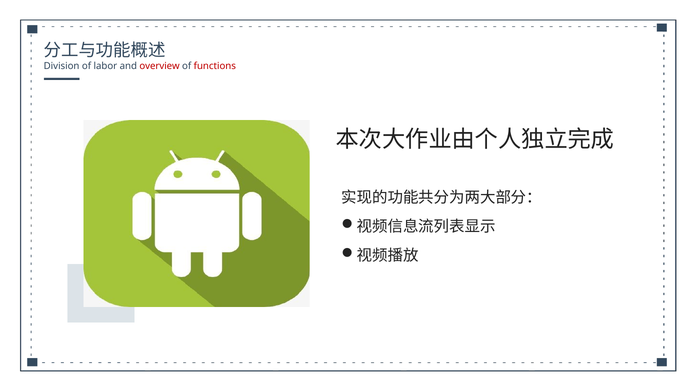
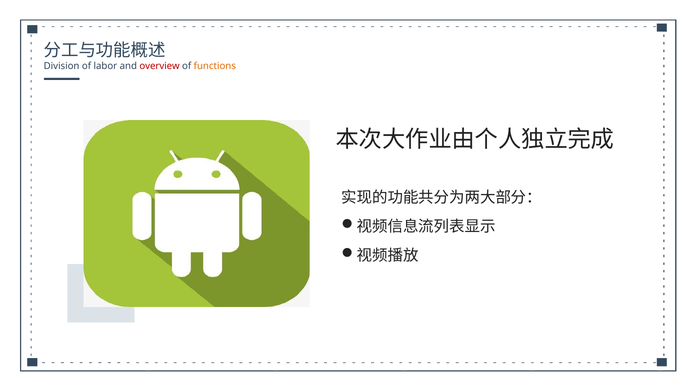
functions colour: red -> orange (215, 66)
